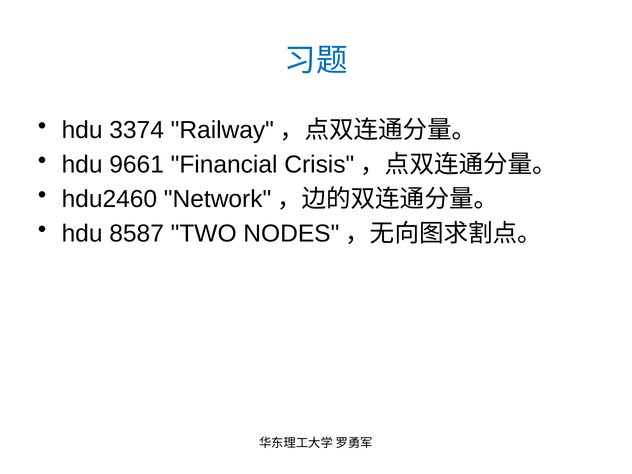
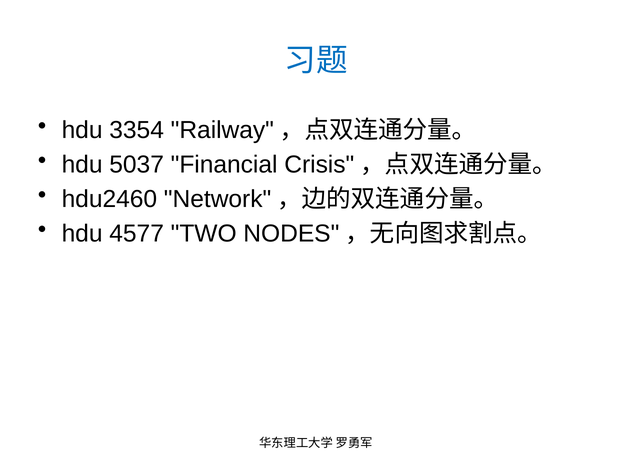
3374: 3374 -> 3354 (137, 130)
9661: 9661 -> 5037 (137, 165)
8587: 8587 -> 4577 (137, 234)
